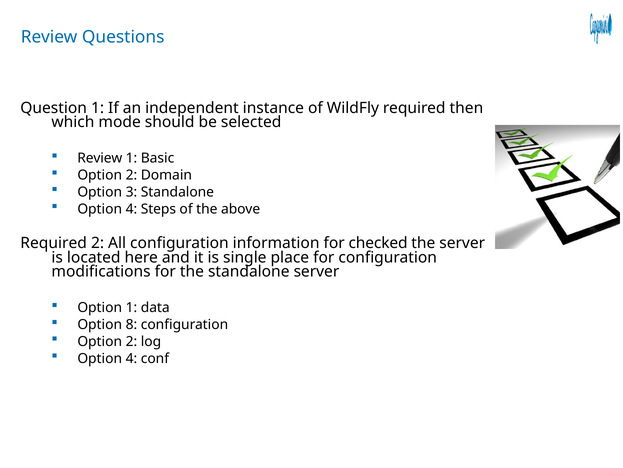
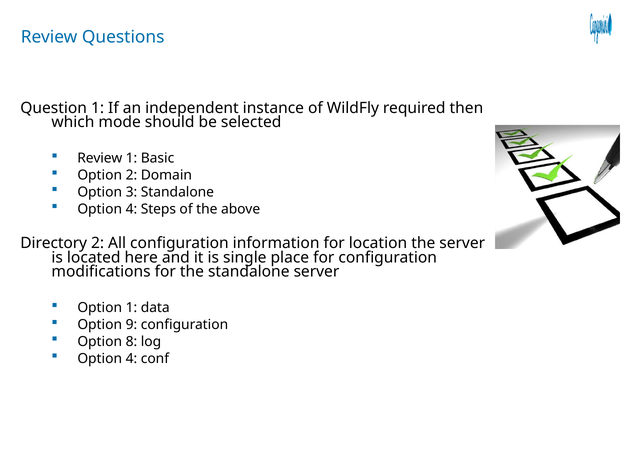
Required: Required -> Directory (54, 243)
checked: checked -> location (378, 243)
8: 8 -> 9 (131, 324)
2: 2 -> 8 (131, 341)
